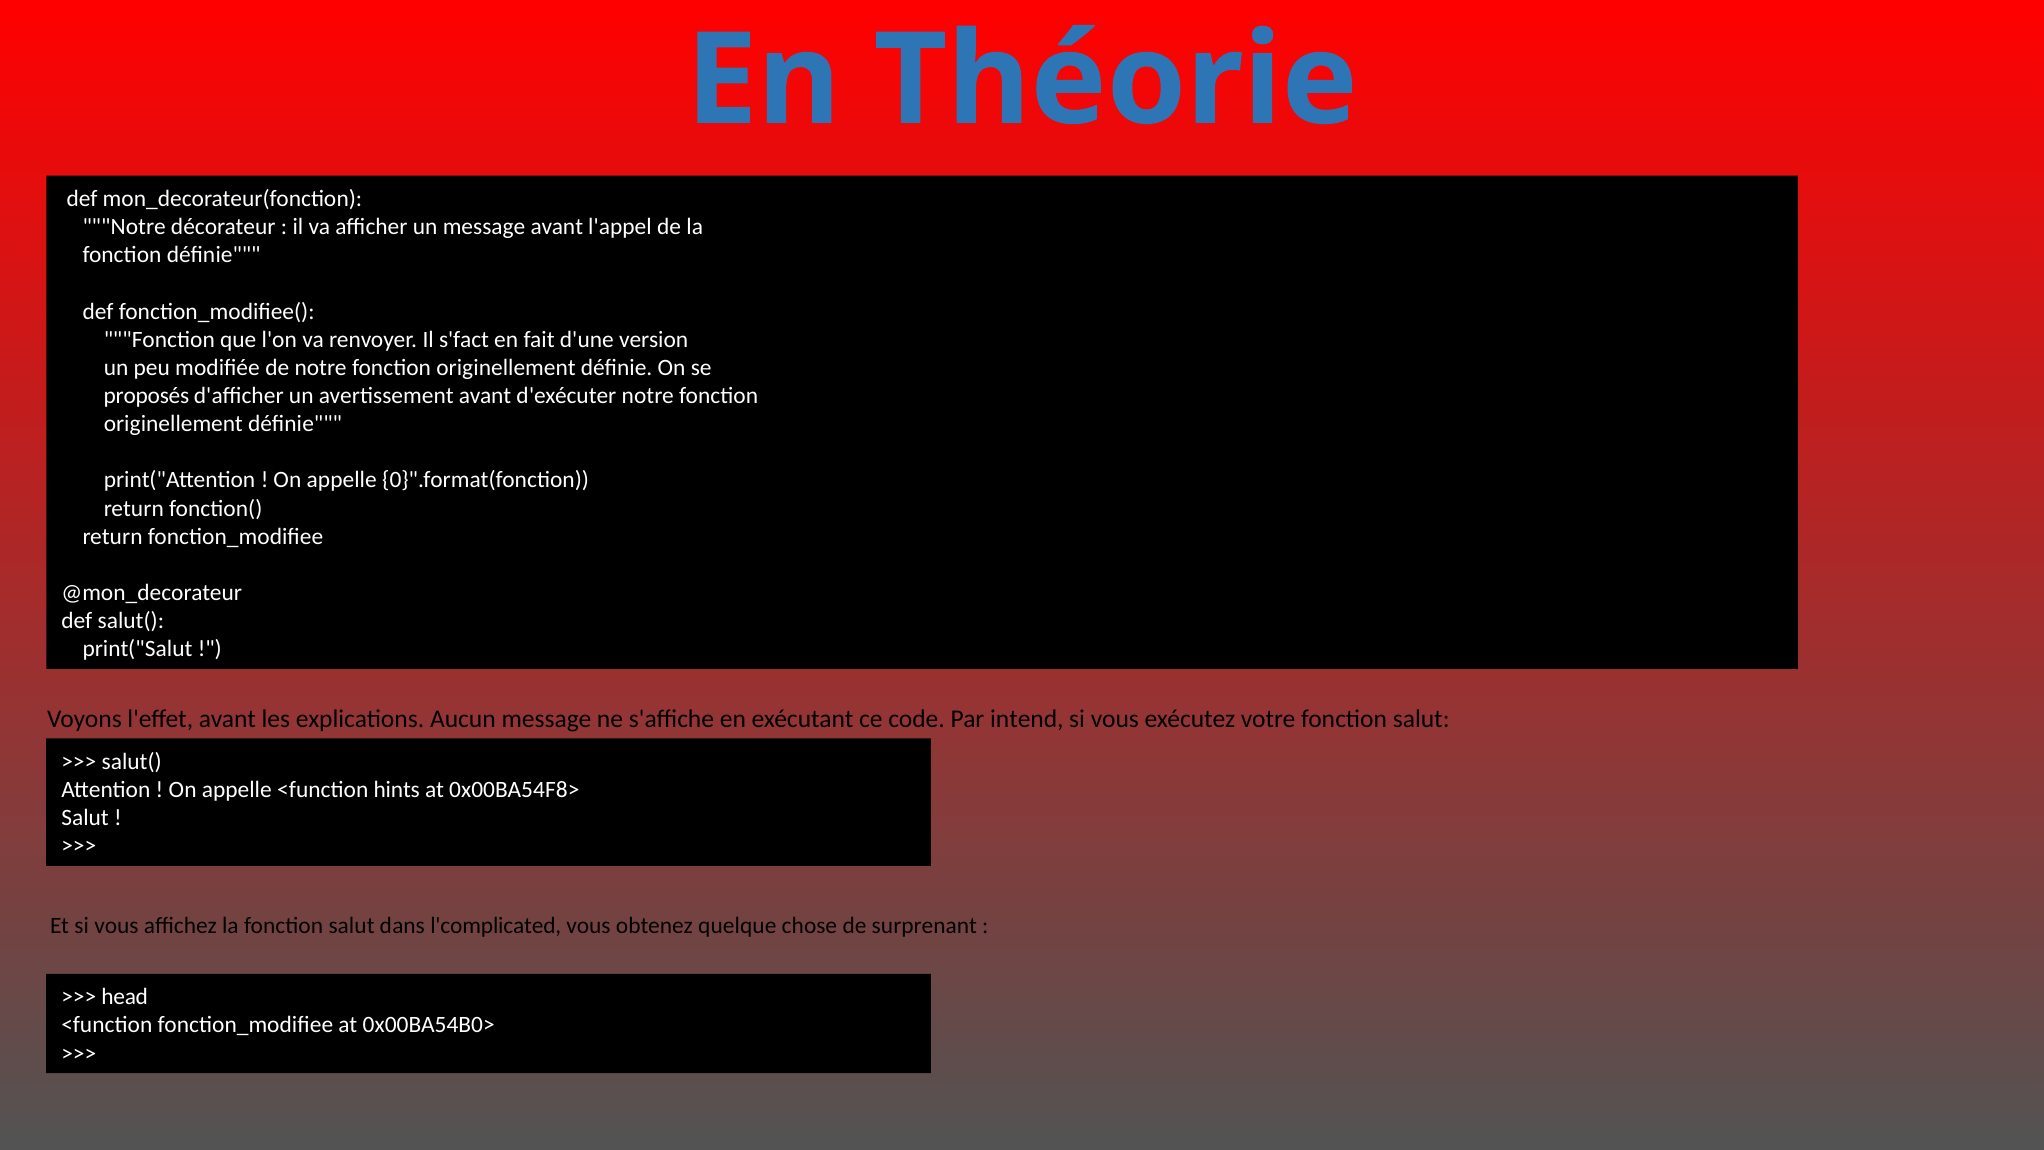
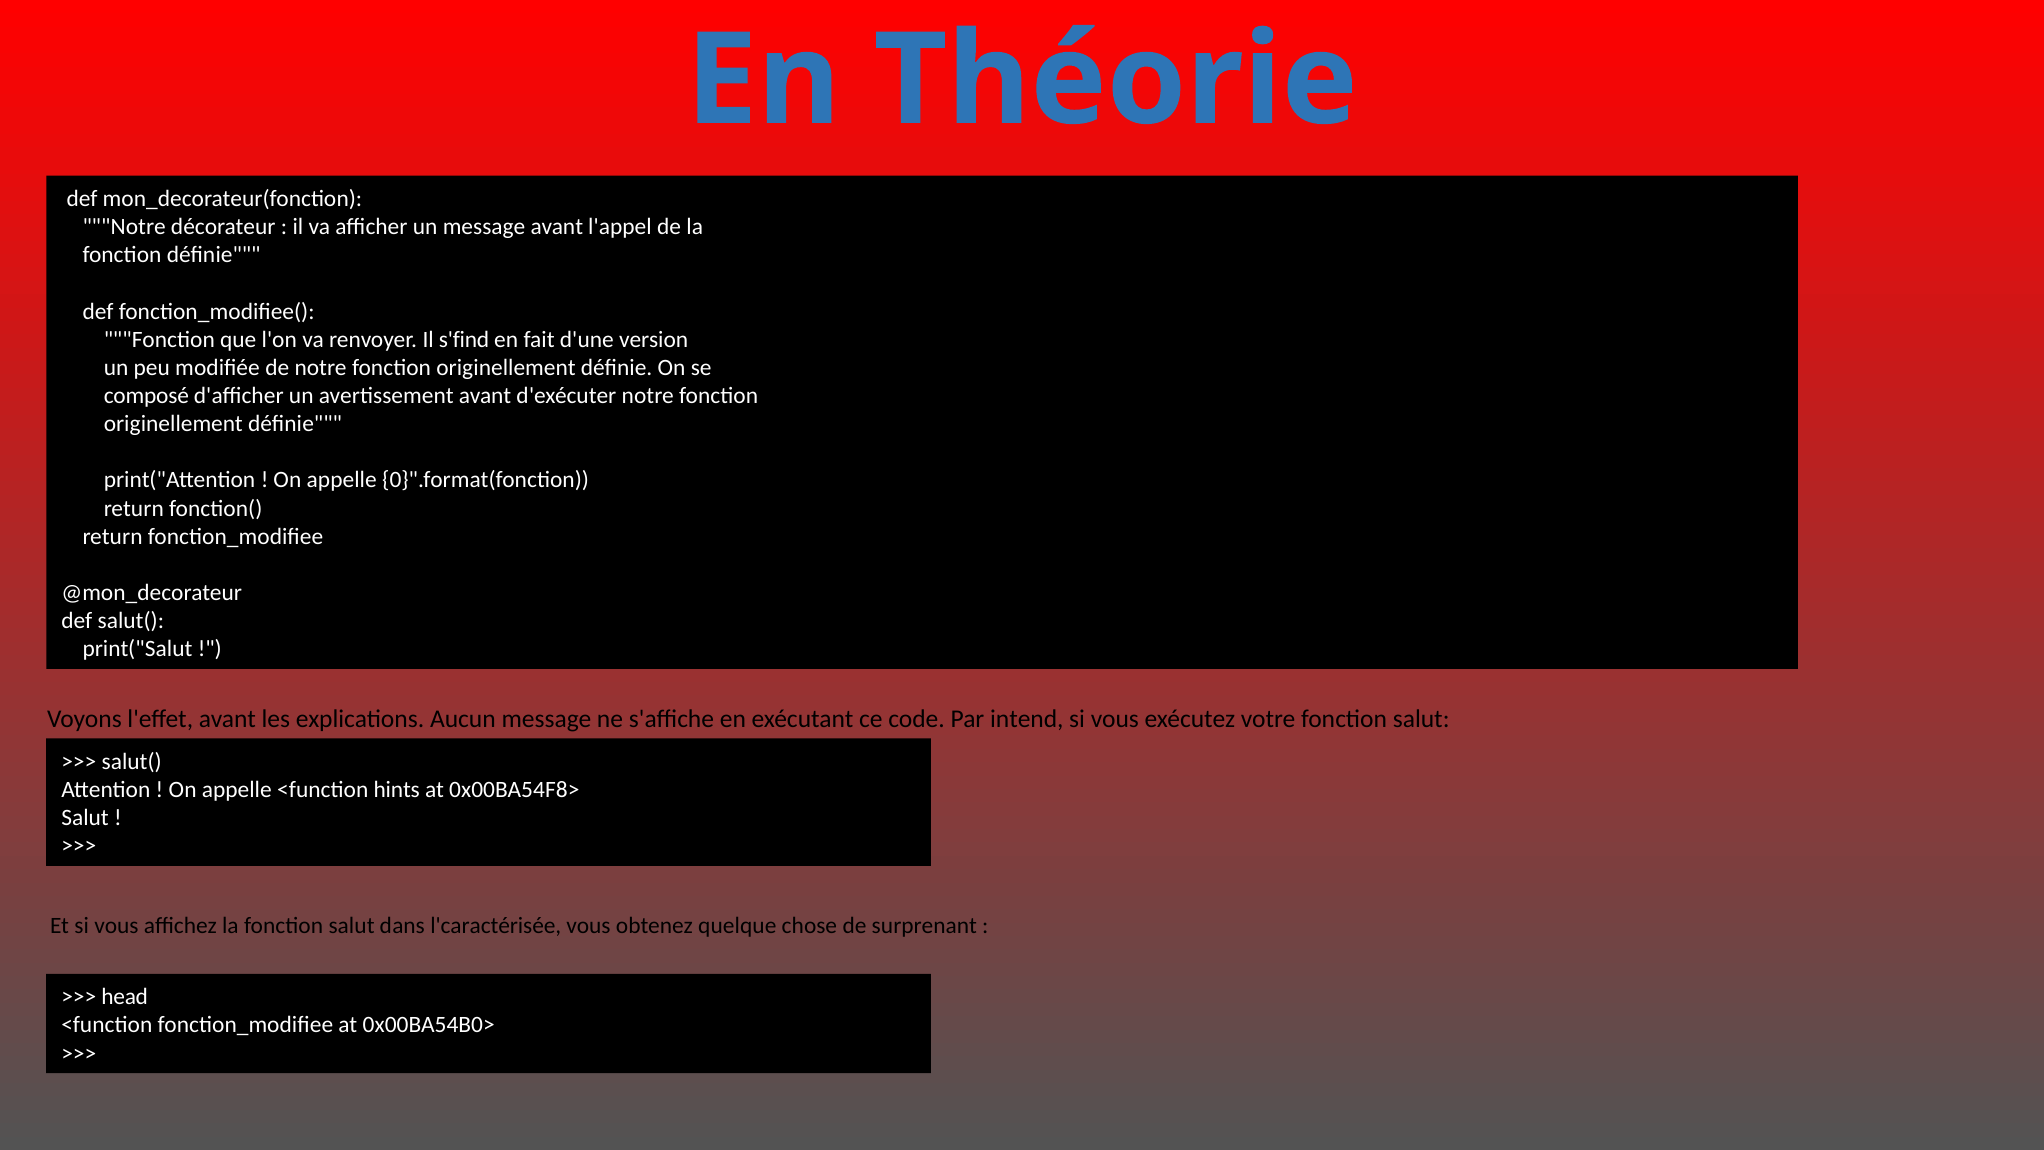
s'fact: s'fact -> s'find (464, 339)
proposés: proposés -> composé (146, 396)
l'complicated: l'complicated -> l'caractérisée (496, 925)
